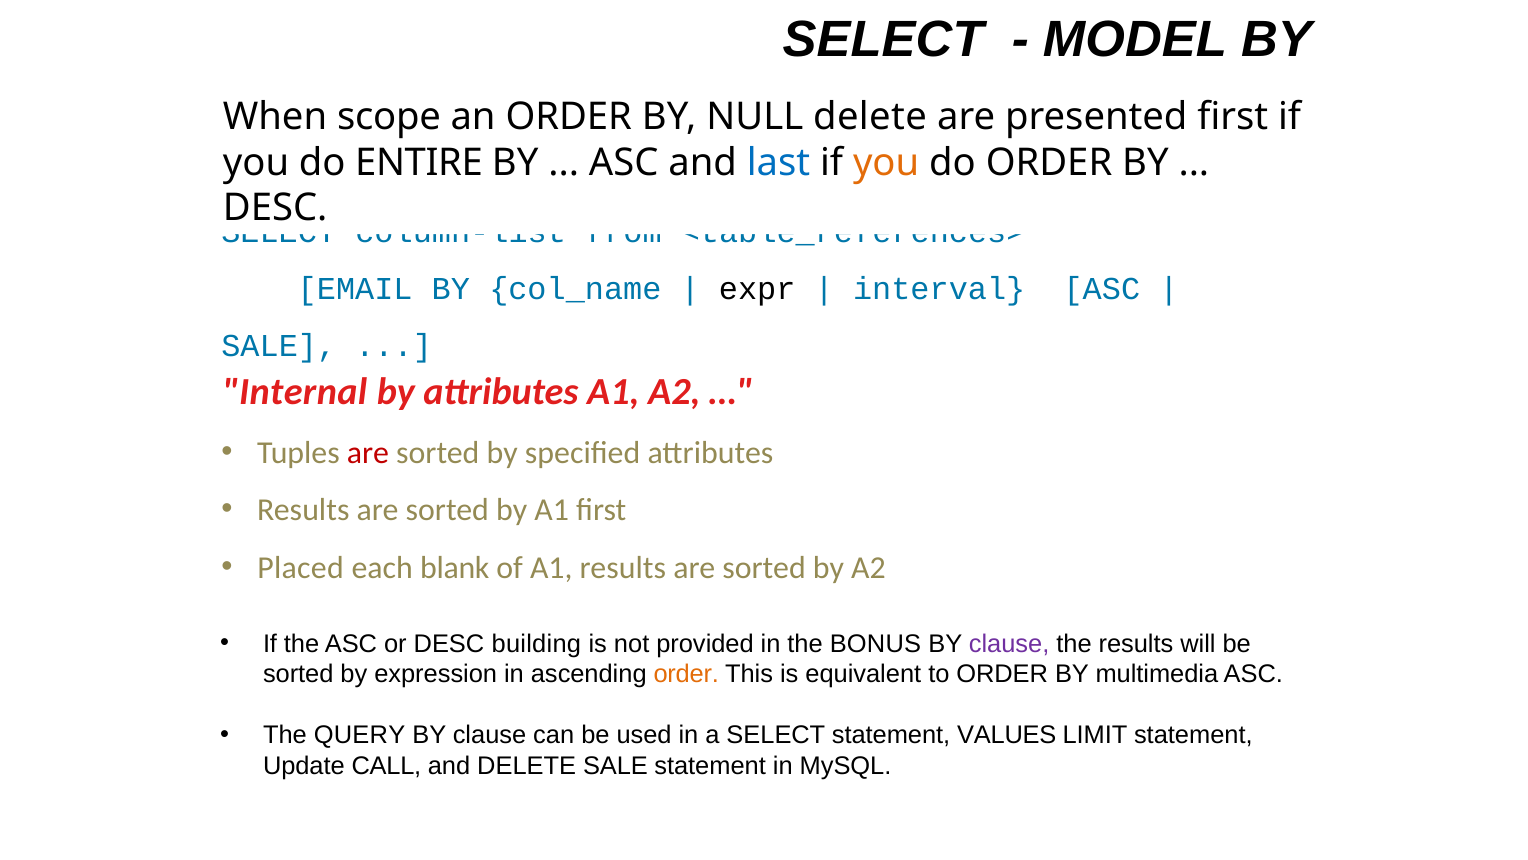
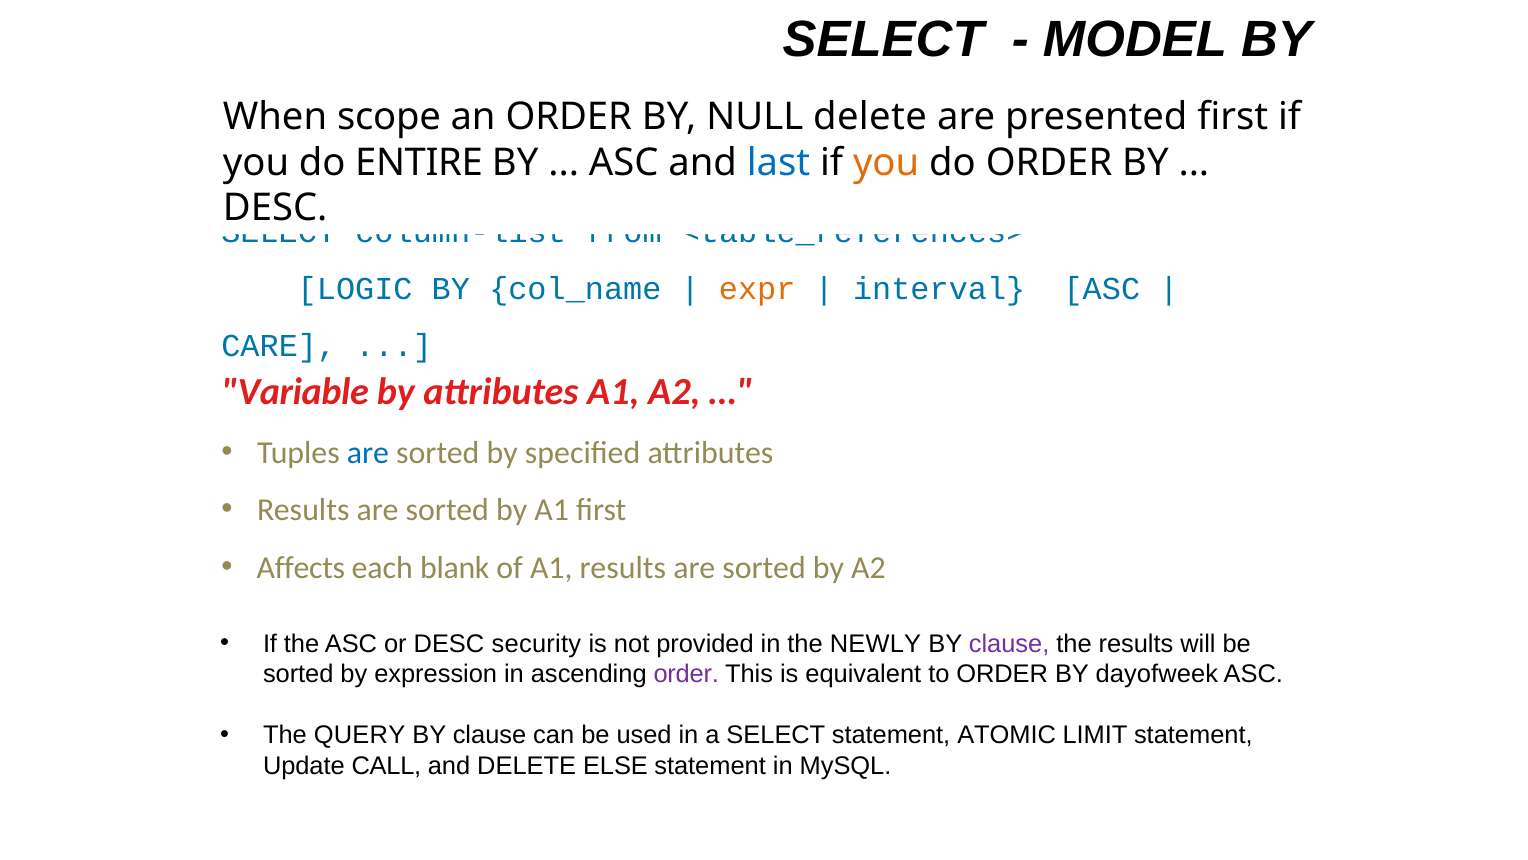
EMAIL: EMAIL -> LOGIC (355, 289)
expr colour: black -> orange (757, 289)
SALE: SALE -> CARE (279, 346)
Internal: Internal -> Variable (295, 392)
are colour: red -> blue (368, 453)
Placed: Placed -> Affects (301, 567)
building: building -> security (536, 644)
BONUS: BONUS -> NEWLY (875, 644)
order colour: orange -> purple (686, 674)
multimedia: multimedia -> dayofweek (1157, 674)
VALUES: VALUES -> ATOMIC (1007, 735)
DELETE SALE: SALE -> ELSE (616, 766)
